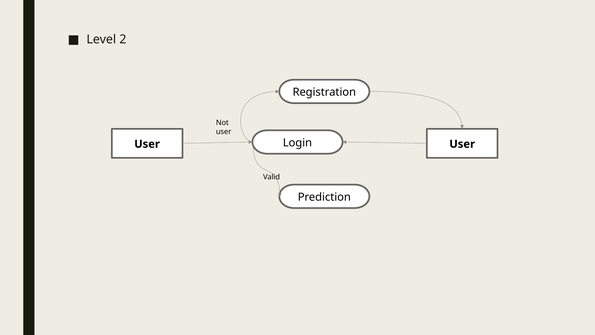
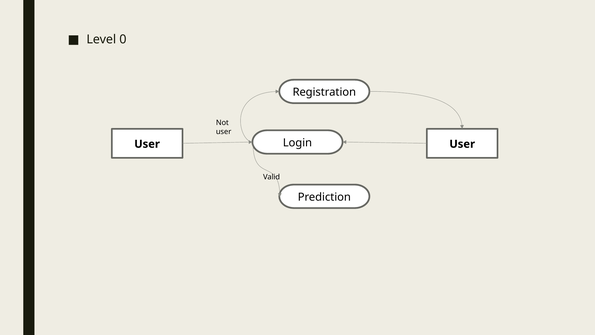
2: 2 -> 0 (123, 39)
